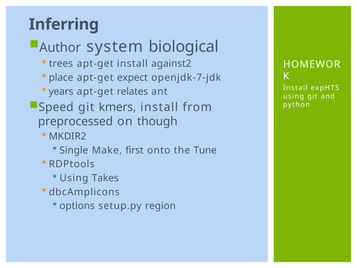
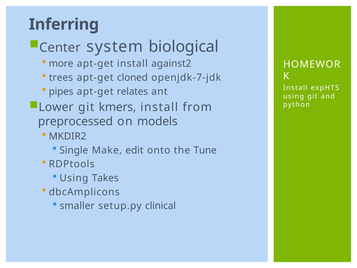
Author: Author -> Center (60, 48)
trees: trees -> more (61, 64)
place: place -> trees (61, 78)
expect: expect -> cloned (132, 78)
years: years -> pipes (61, 91)
Speed: Speed -> Lower (56, 107)
though: though -> models (157, 121)
first: first -> edit (134, 150)
options: options -> smaller (77, 206)
region: region -> clinical (161, 206)
